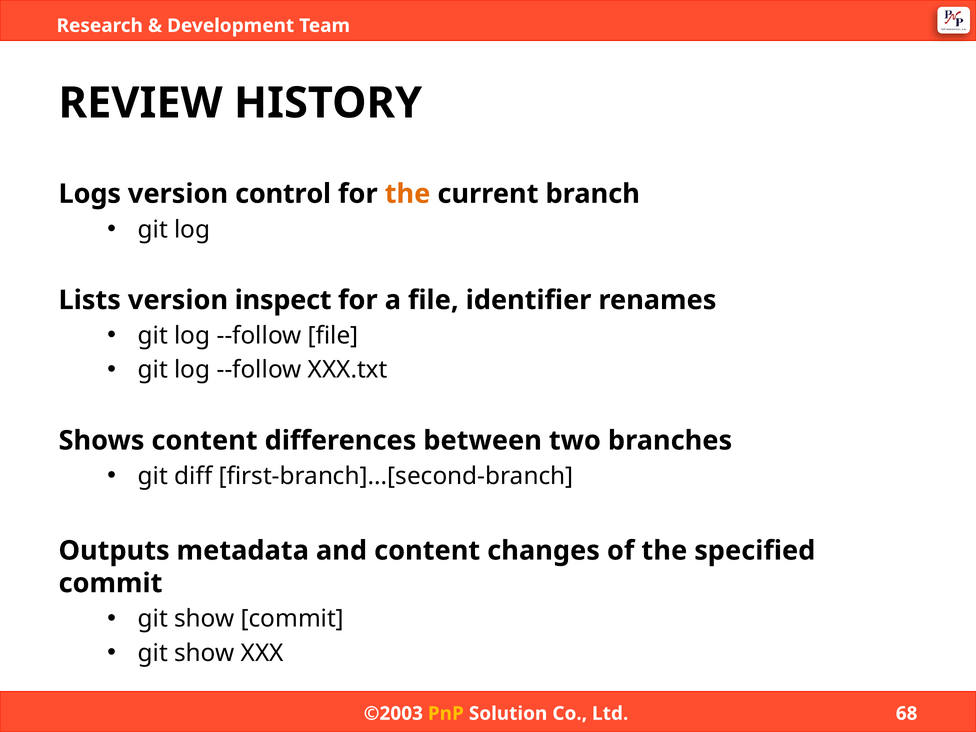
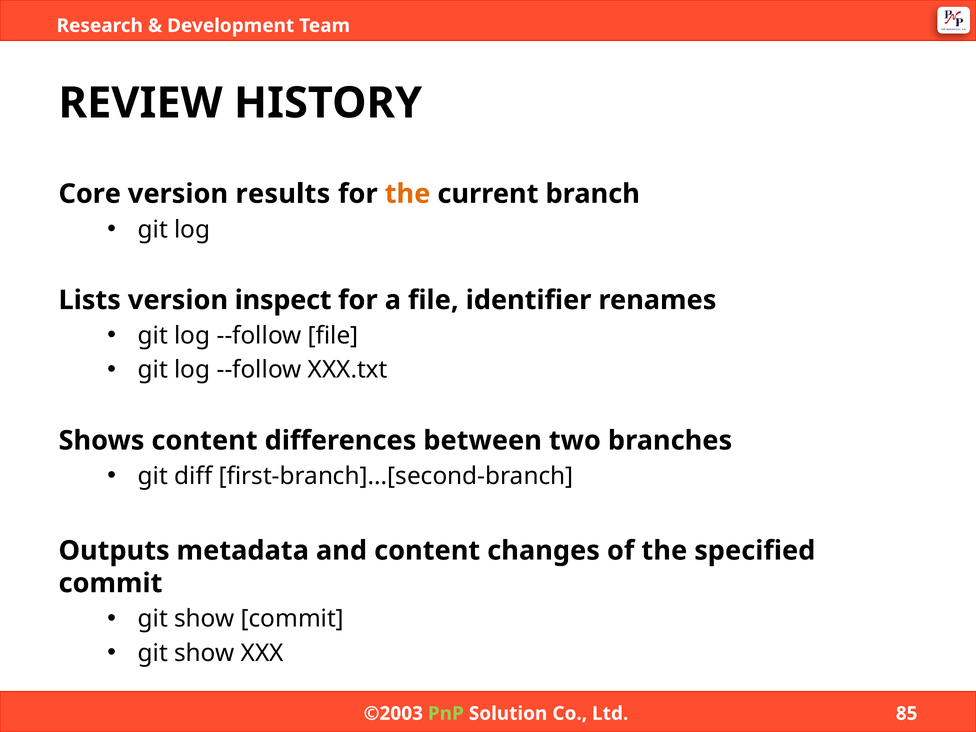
Logs: Logs -> Core (90, 194)
control: control -> results (283, 194)
PnP colour: yellow -> light green (446, 714)
68: 68 -> 85 (907, 714)
